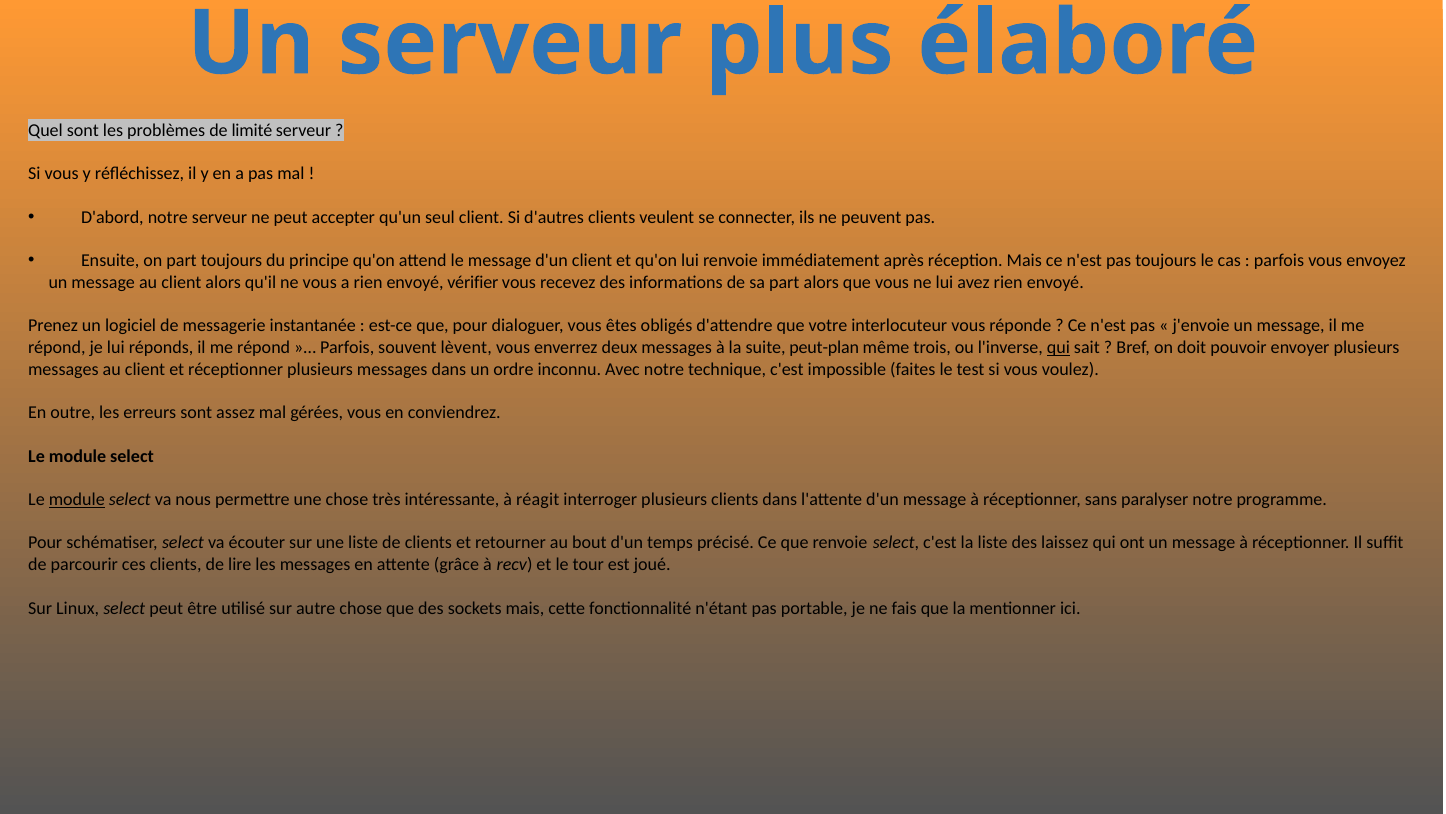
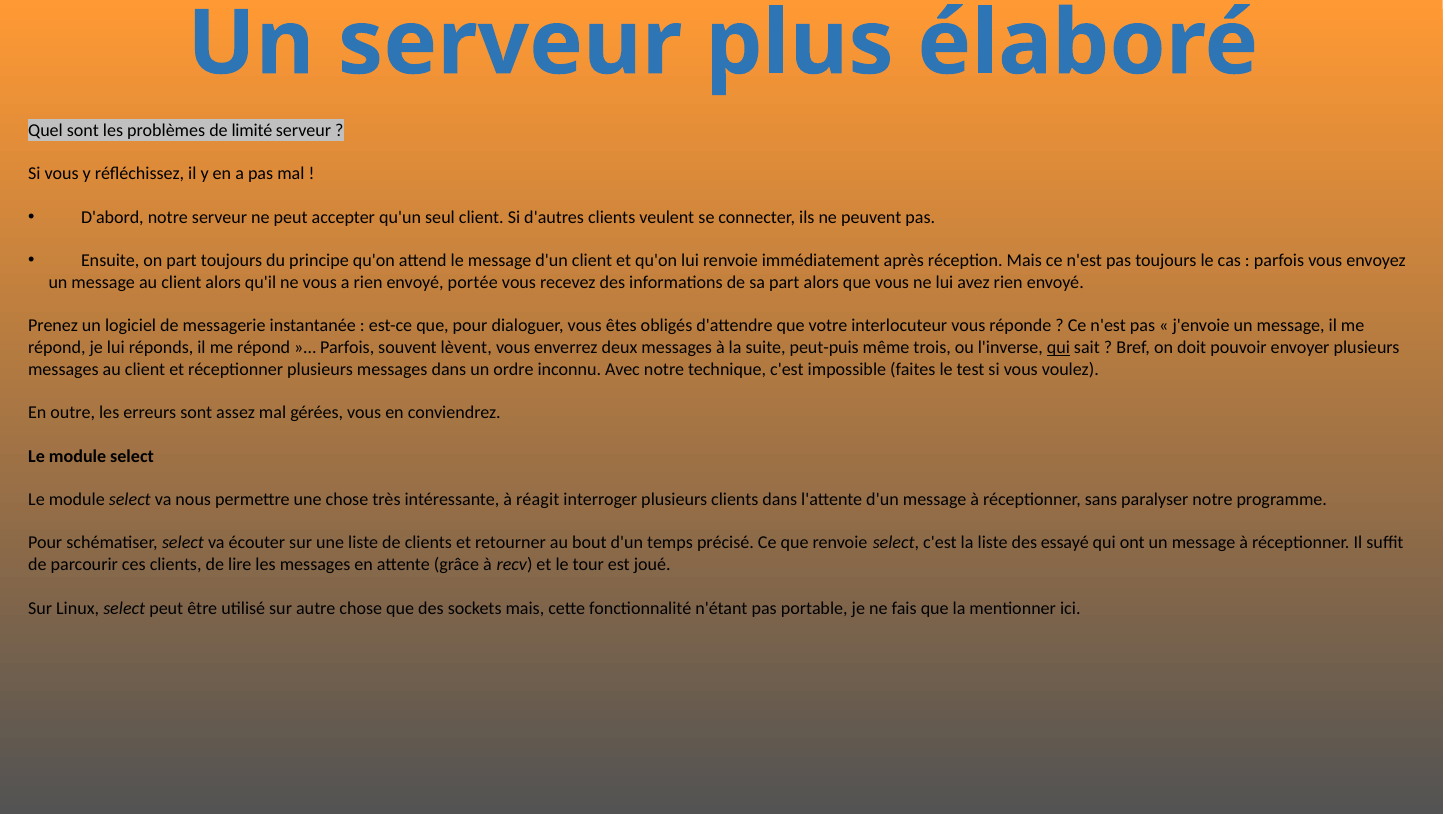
vérifier: vérifier -> portée (473, 282)
peut-plan: peut-plan -> peut-puis (824, 347)
module underline: present -> none (77, 499)
laissez: laissez -> essayé (1065, 543)
